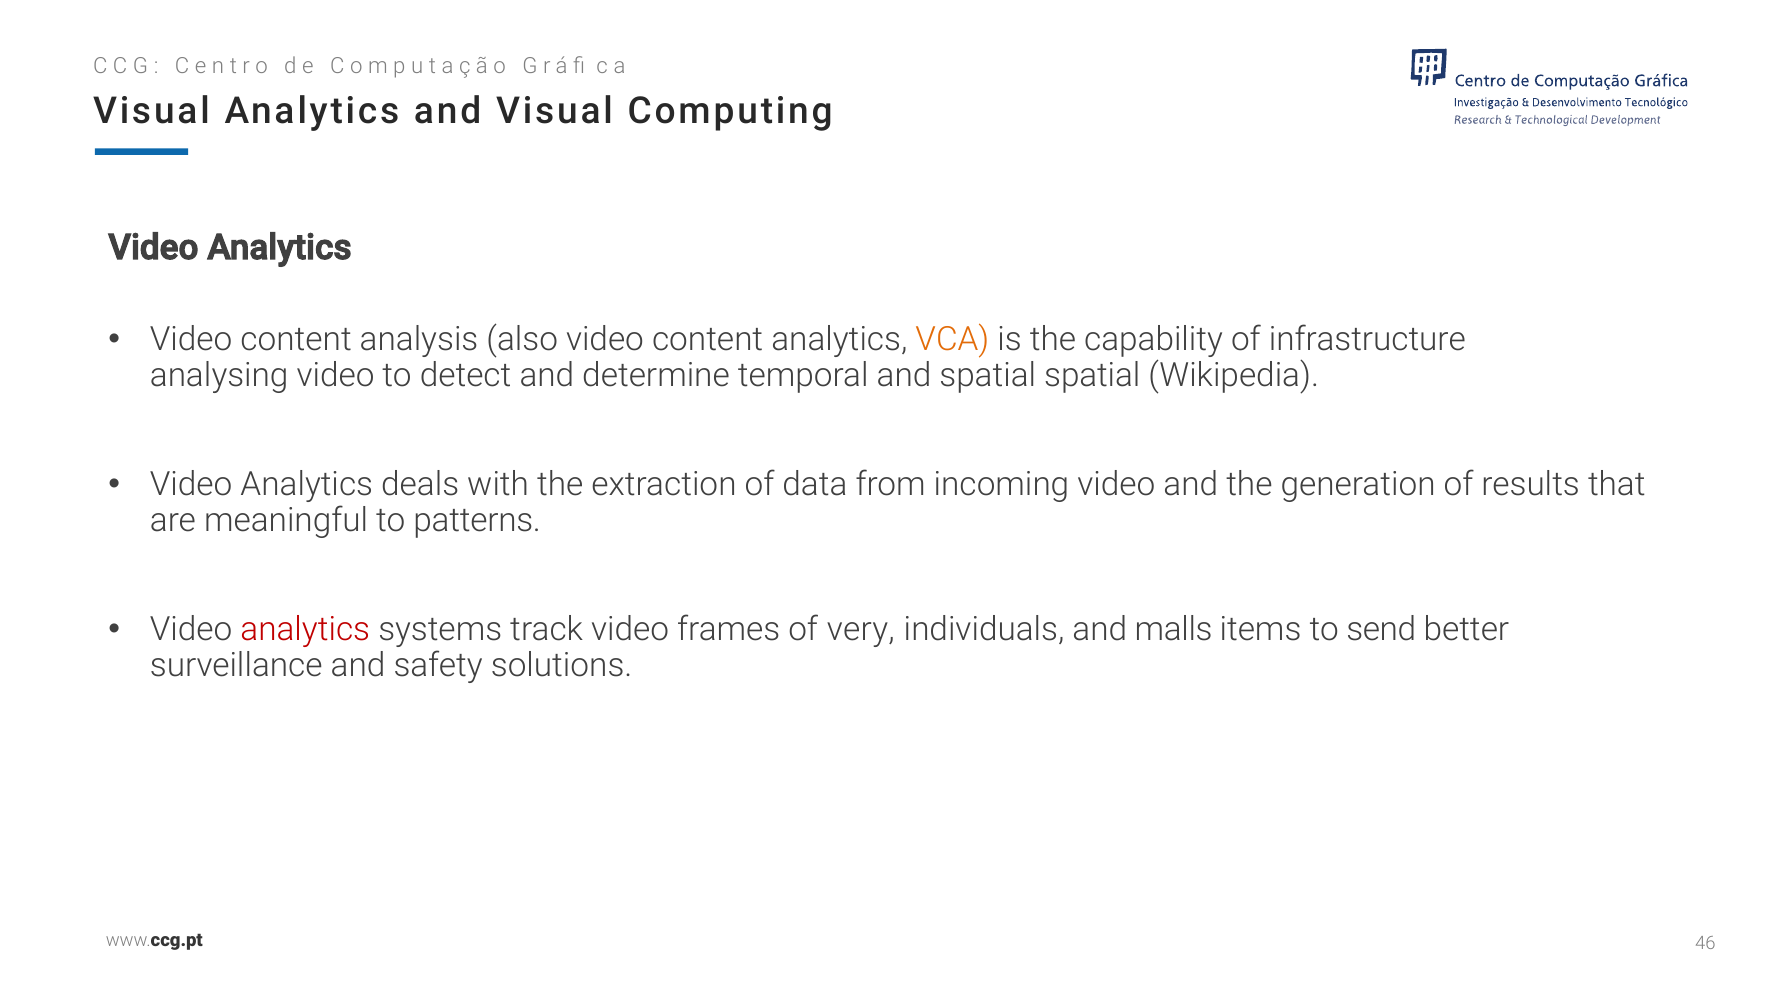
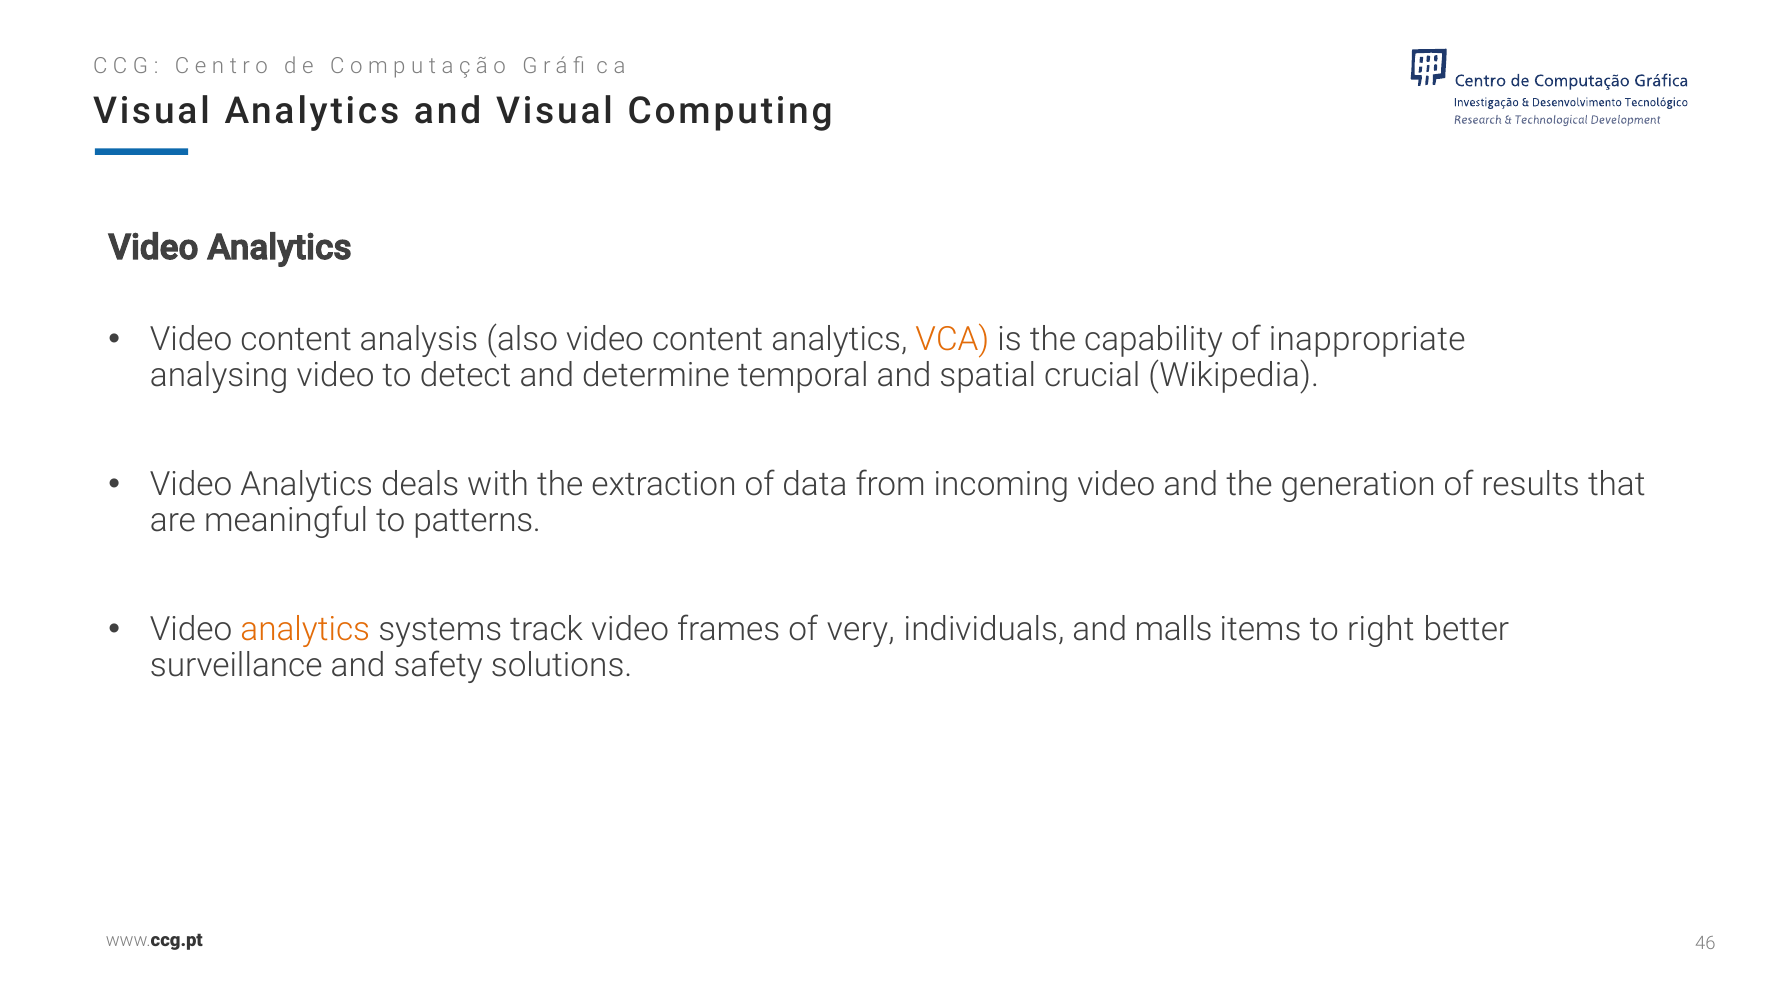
infrastructure: infrastructure -> inappropriate (1367, 339)
spatial spatial: spatial -> crucial (1092, 375)
analytics colour: red -> orange (305, 629)
send: send -> right (1381, 629)
